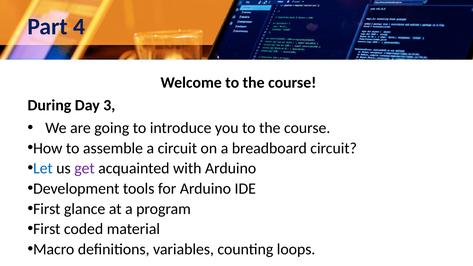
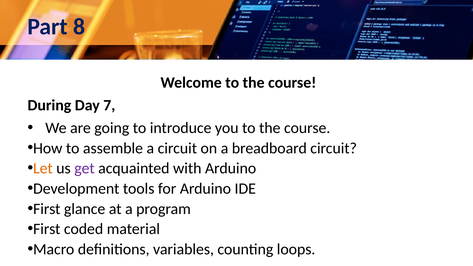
4: 4 -> 8 (79, 27)
3: 3 -> 7 (109, 105)
Let colour: blue -> orange (43, 168)
